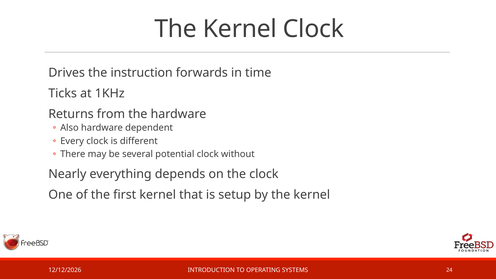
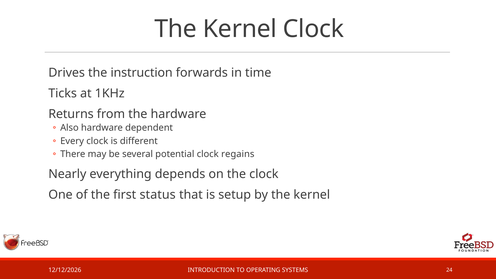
without: without -> regains (238, 154)
first kernel: kernel -> status (158, 195)
